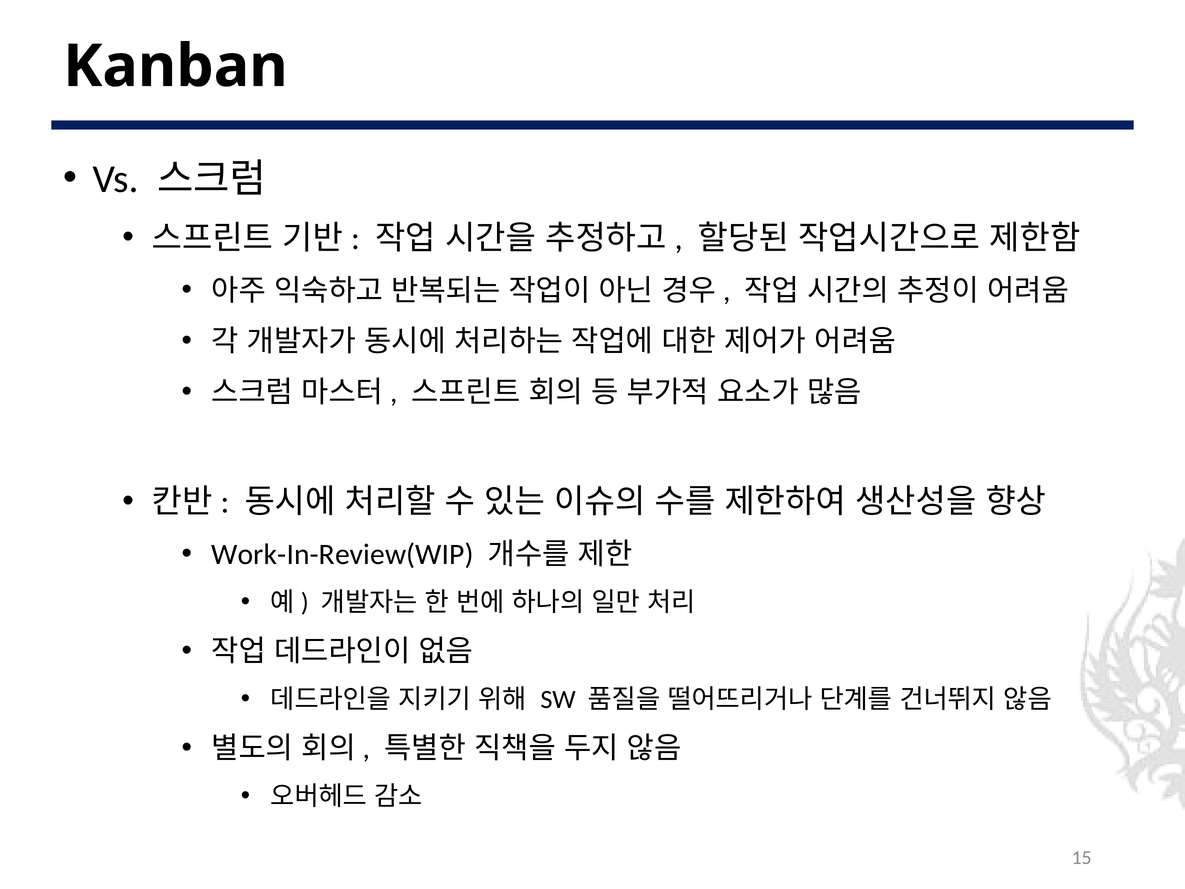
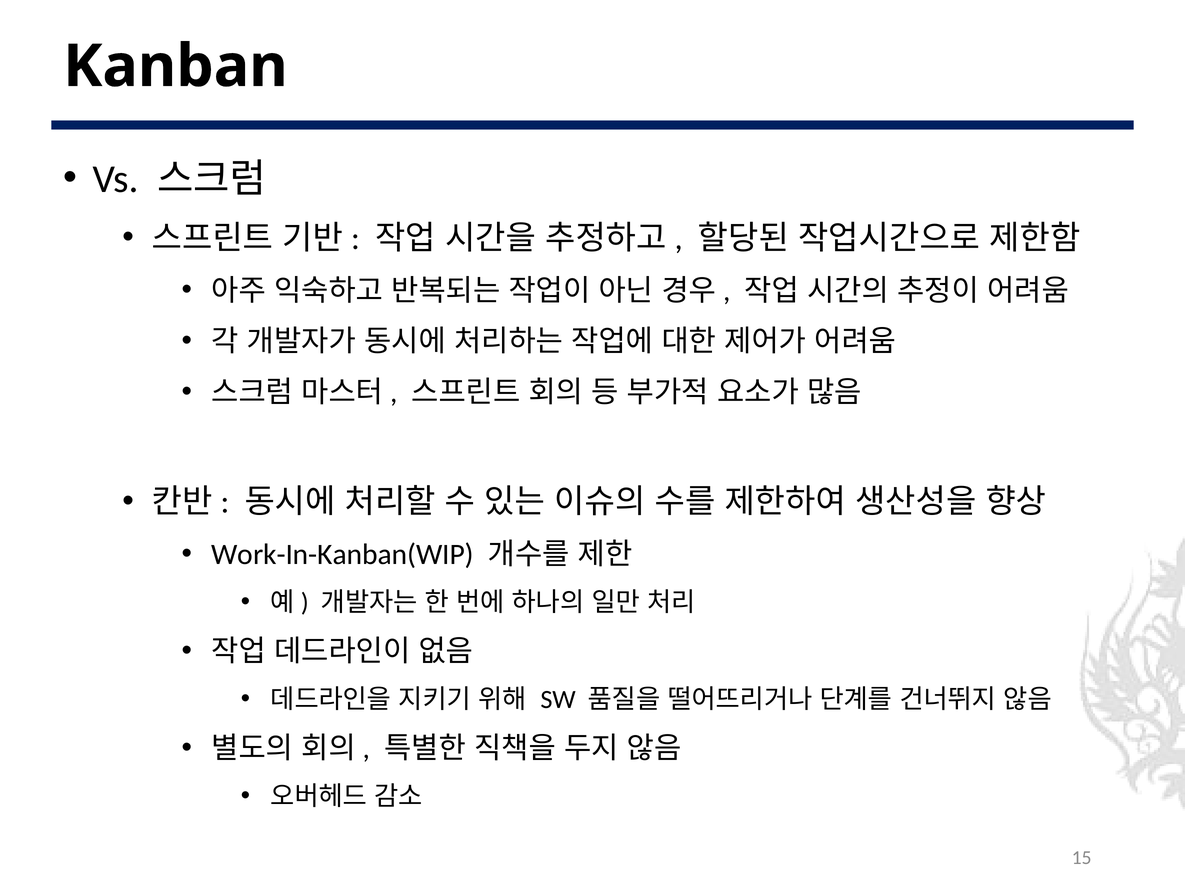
Work-In-Review(WIP: Work-In-Review(WIP -> Work-In-Kanban(WIP (343, 554)
